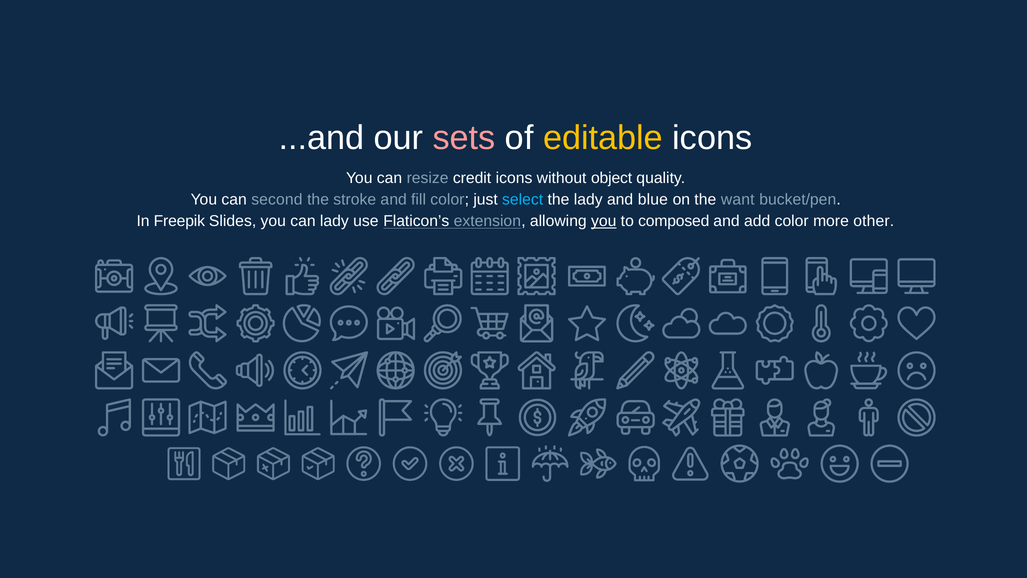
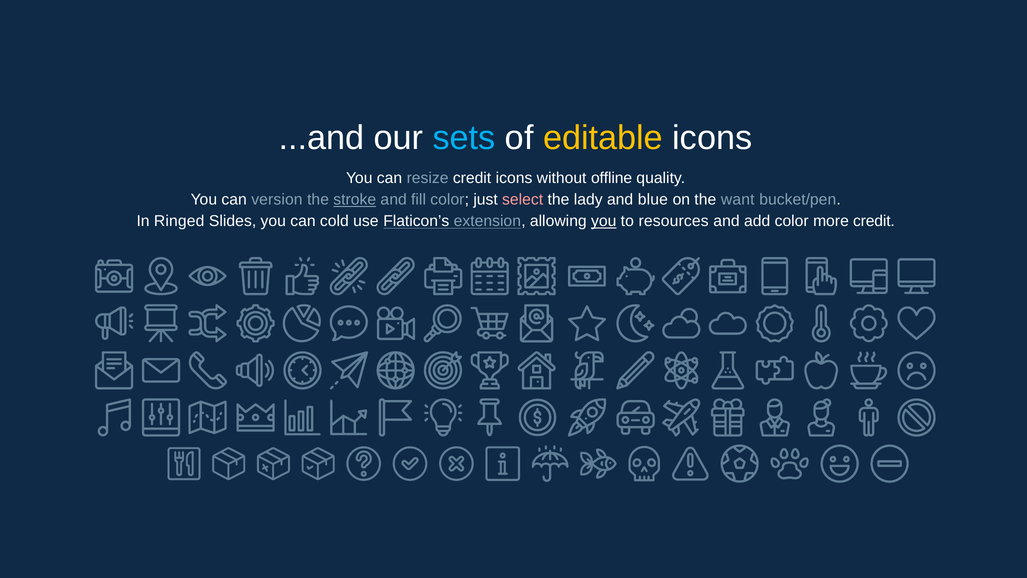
sets colour: pink -> light blue (464, 138)
object: object -> offline (612, 178)
second: second -> version (277, 200)
stroke underline: none -> present (355, 200)
select colour: light blue -> pink (523, 200)
Freepik: Freepik -> Ringed (179, 221)
can lady: lady -> cold (334, 221)
composed: composed -> resources (674, 221)
more other: other -> credit (874, 221)
